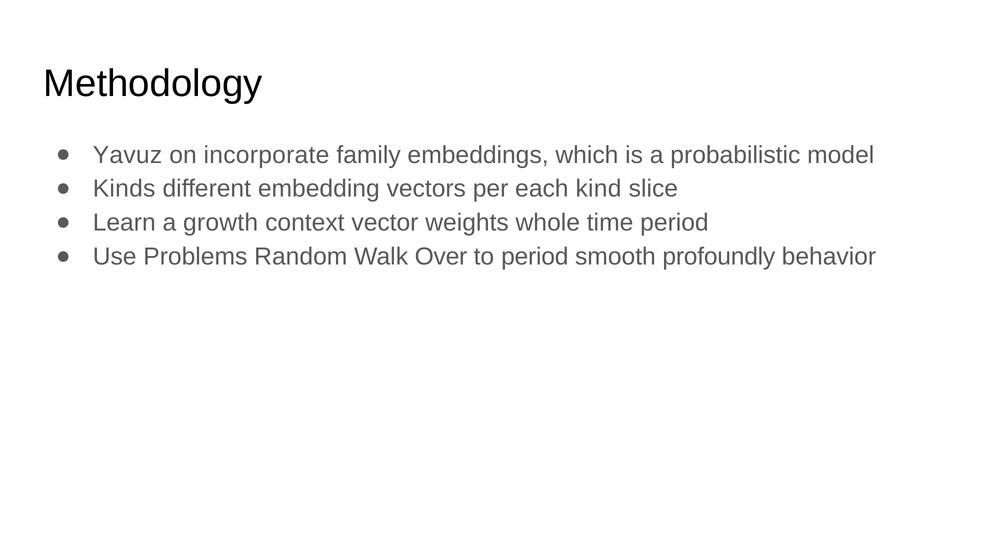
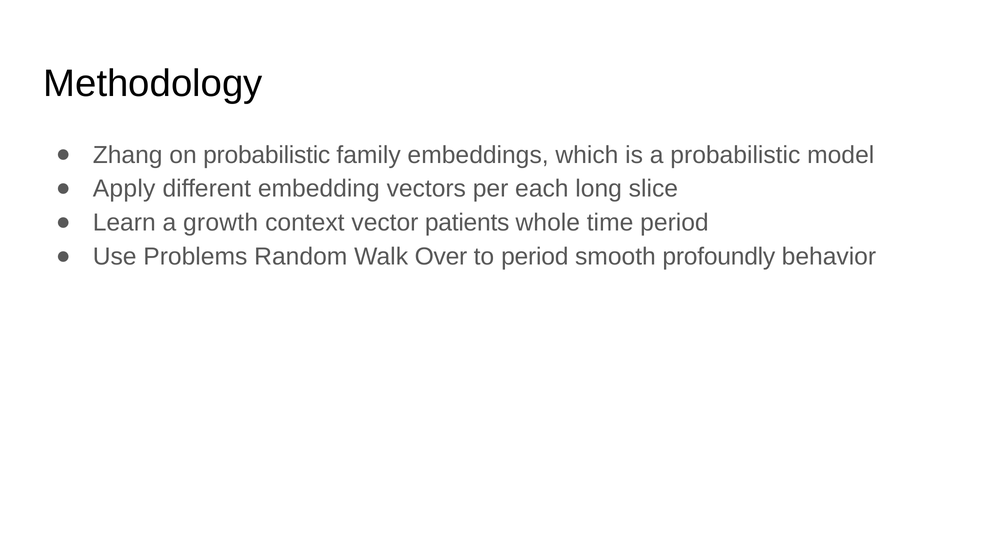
Yavuz: Yavuz -> Zhang (128, 155)
on incorporate: incorporate -> probabilistic (267, 155)
Kinds: Kinds -> Apply (124, 189)
kind: kind -> long (599, 189)
weights: weights -> patients (467, 223)
